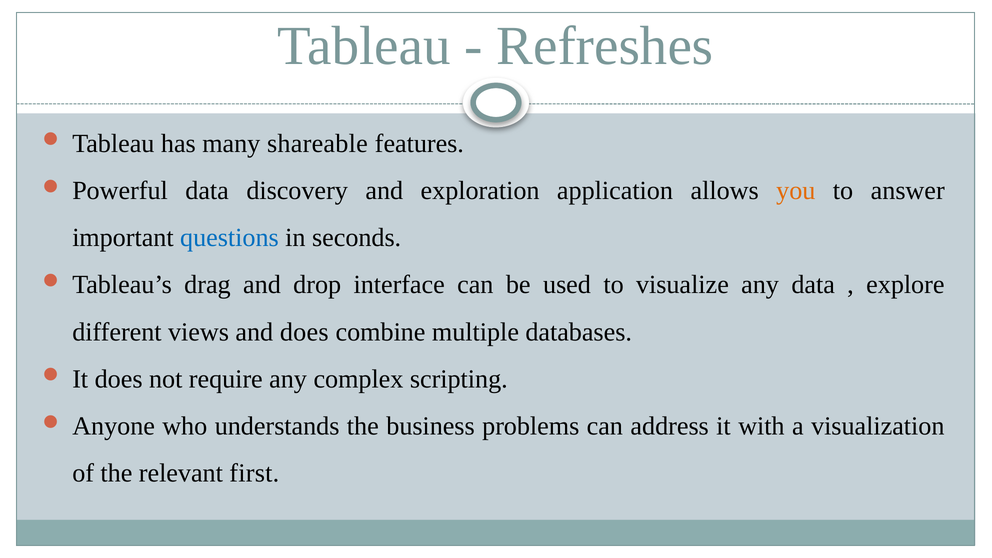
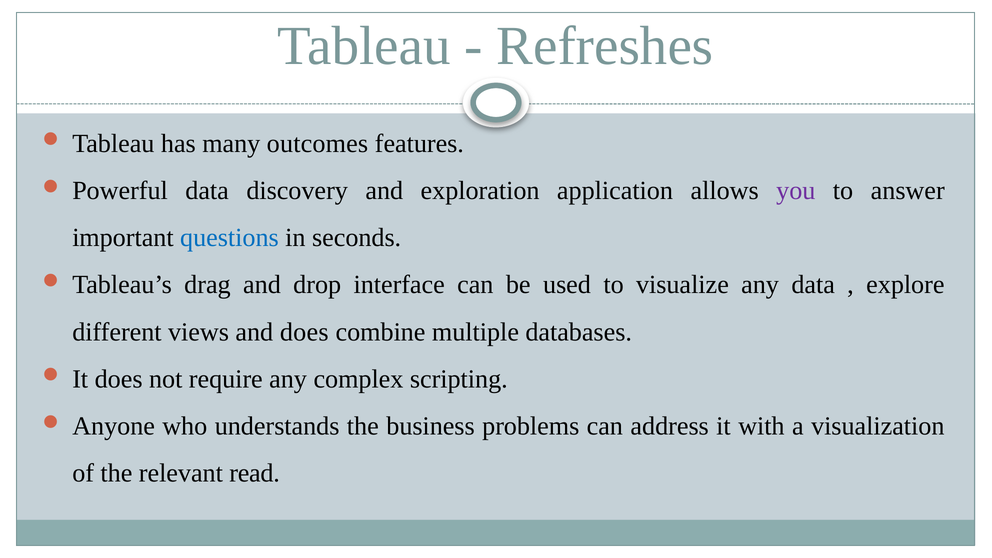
shareable: shareable -> outcomes (317, 144)
you colour: orange -> purple (796, 191)
first: first -> read (255, 473)
